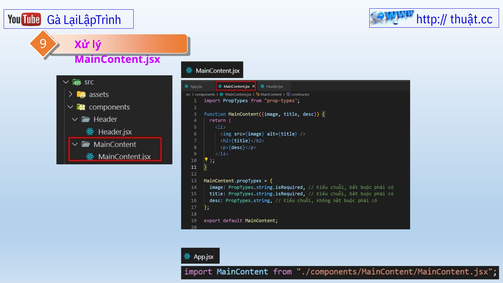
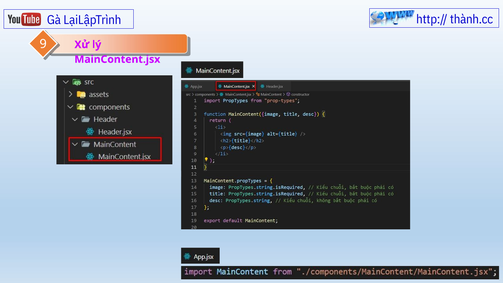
thuật.cc: thuật.cc -> thành.cc (472, 19)
